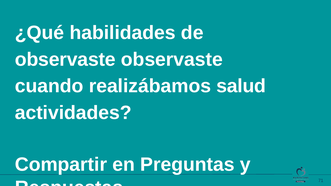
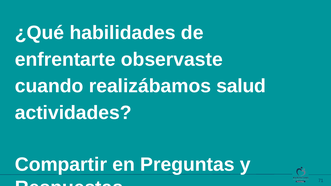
observaste: observaste -> enfrentarte (65, 60)
